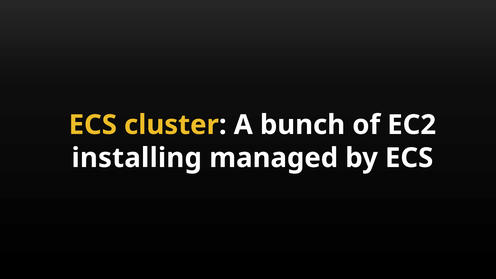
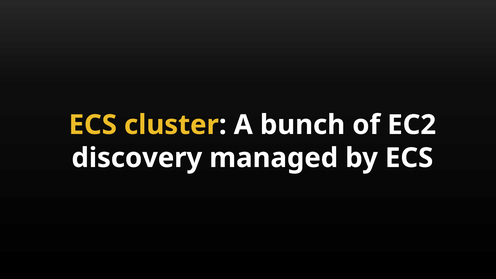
installing: installing -> discovery (137, 158)
